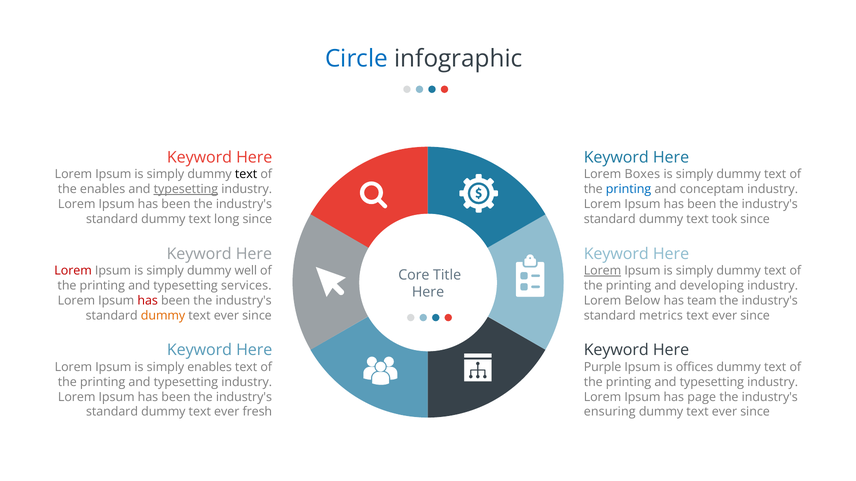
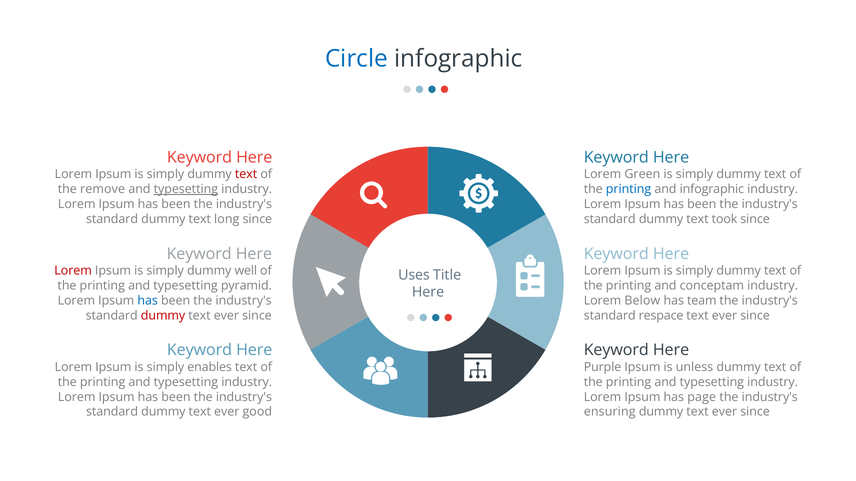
text colour: black -> red (246, 174)
Boxes: Boxes -> Green (642, 174)
the enables: enables -> remove (103, 189)
and conceptam: conceptam -> infographic (712, 189)
Lorem underline: present -> none (603, 271)
Core: Core -> Uses (414, 275)
services: services -> pyramid (246, 286)
developing: developing -> conceptam (712, 286)
has colour: red -> blue (148, 301)
dummy colour: orange -> red (163, 316)
metrics: metrics -> respace (661, 316)
offices: offices -> unless (694, 367)
fresh: fresh -> good (257, 412)
